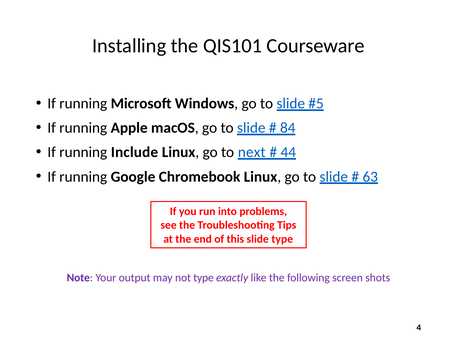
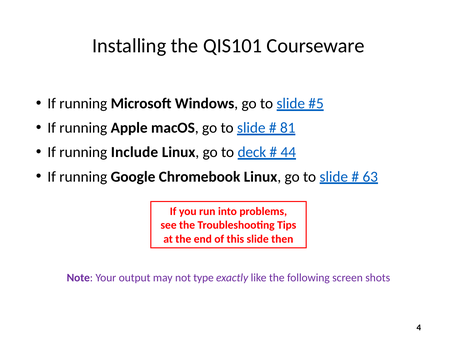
84: 84 -> 81 (288, 128)
next: next -> deck (252, 152)
slide type: type -> then (282, 239)
